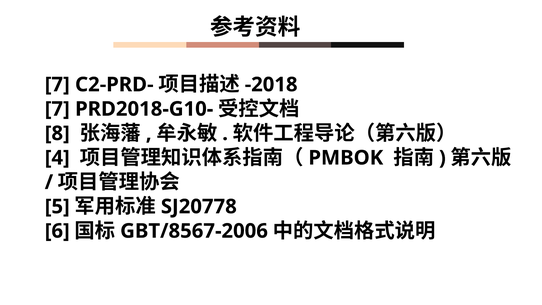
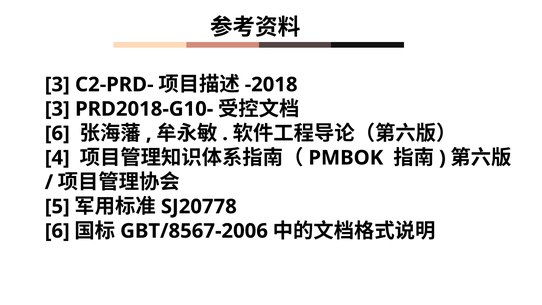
7: 7 -> 3 (57, 85)
7: 7 -> 3 (57, 109)
8: 8 -> 6 (57, 133)
